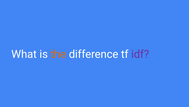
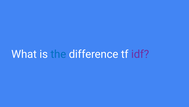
the colour: orange -> blue (58, 54)
